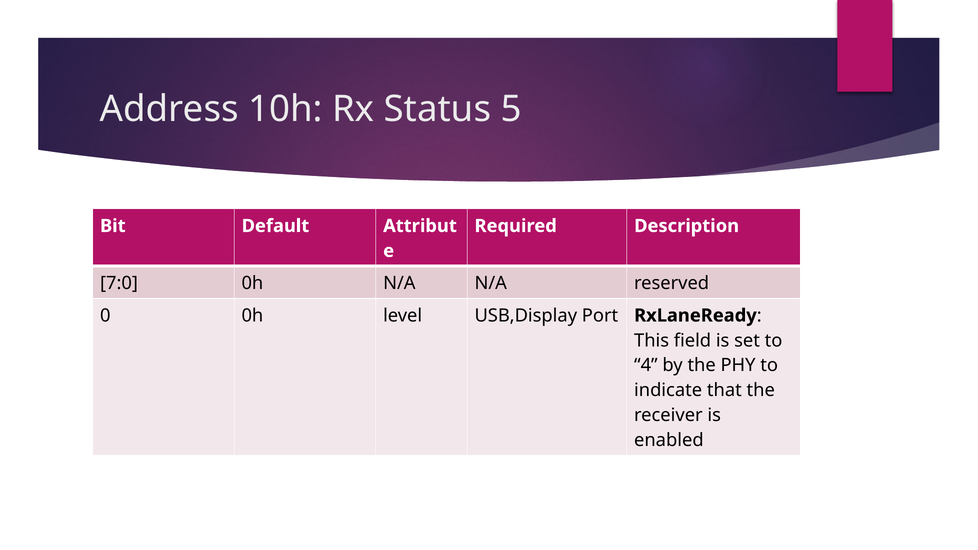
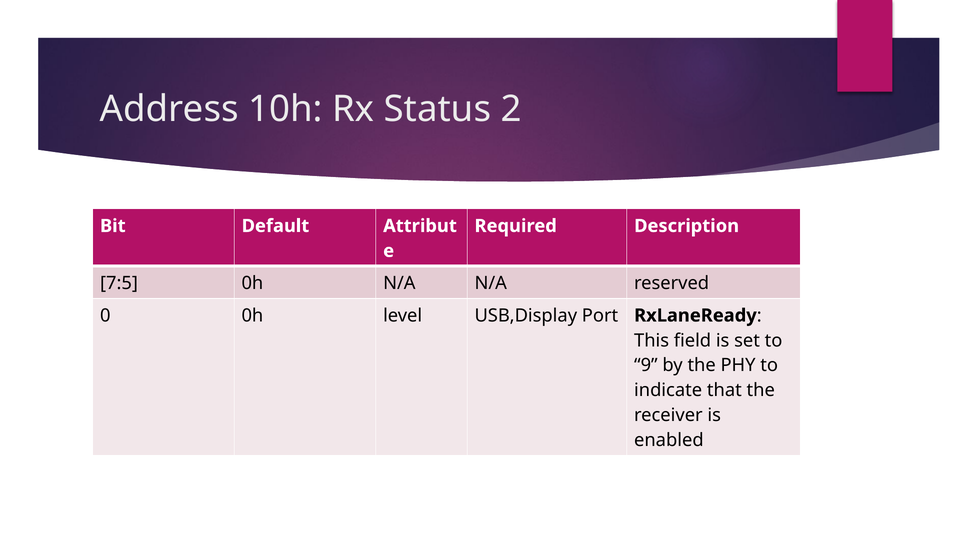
5: 5 -> 2 (511, 109)
7:0: 7:0 -> 7:5 (119, 283)
4: 4 -> 9 (646, 365)
